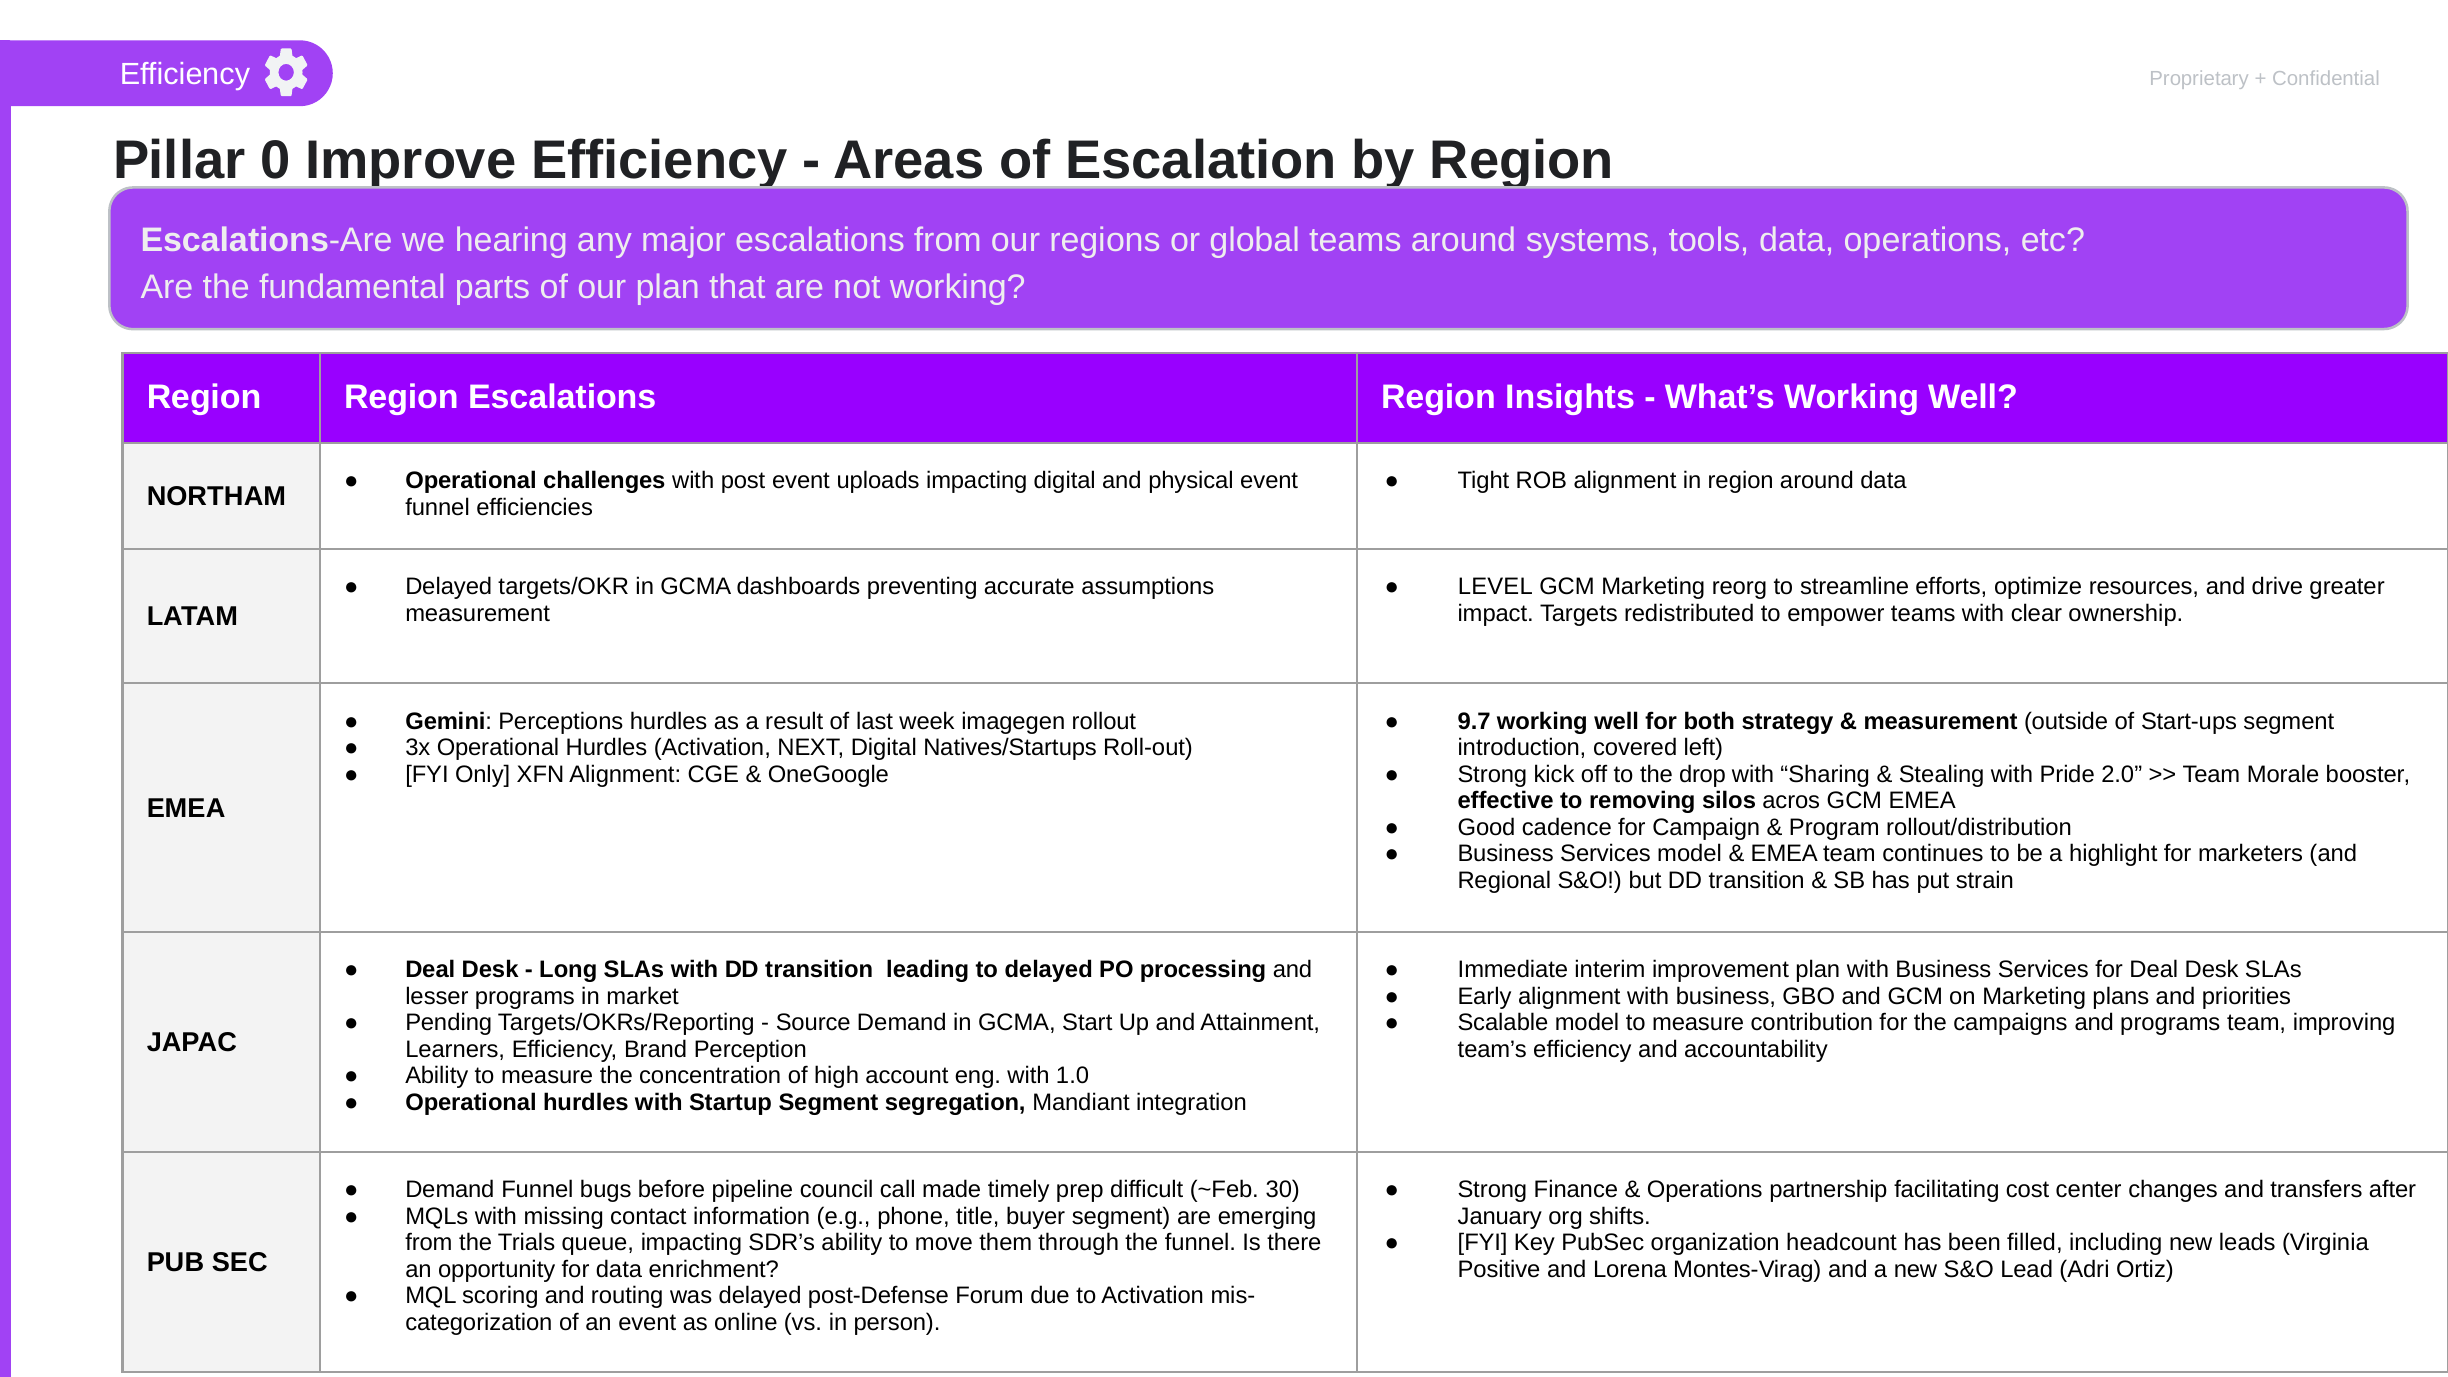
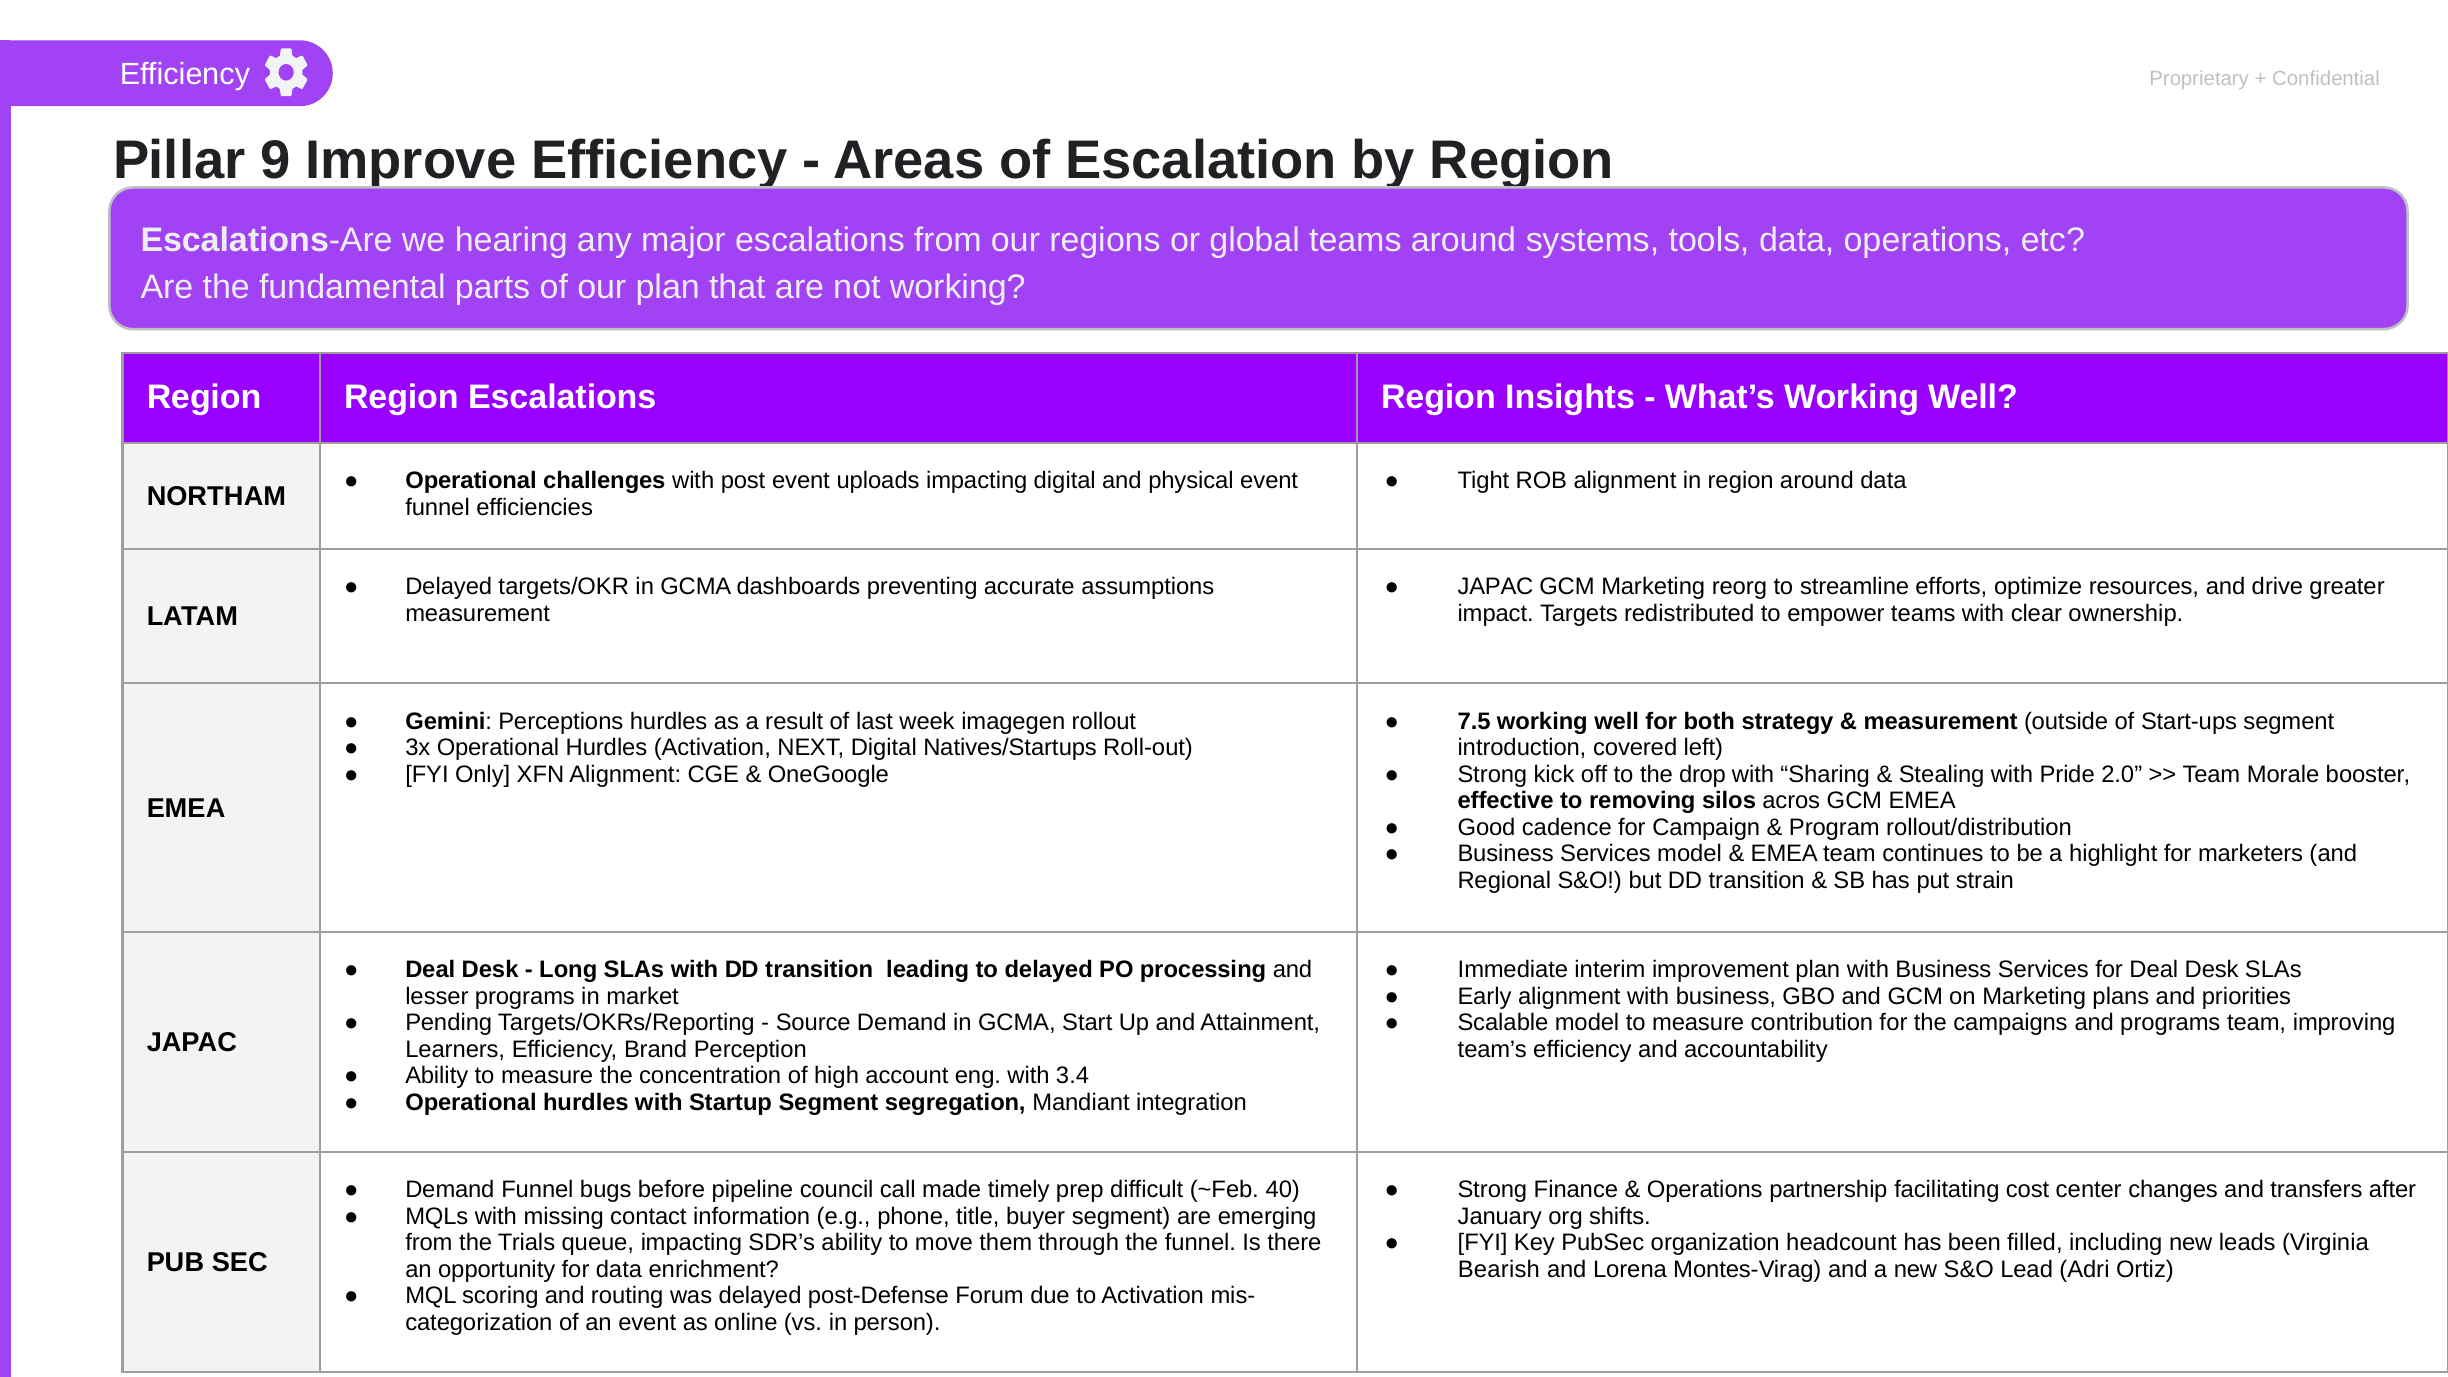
0: 0 -> 9 (276, 161)
LEVEL: LEVEL -> JAPAC (1496, 587)
9.7: 9.7 -> 7.5 (1474, 721)
1.0: 1.0 -> 3.4 (1073, 1076)
30: 30 -> 40 (1283, 1190)
Positive: Positive -> Bearish (1499, 1270)
